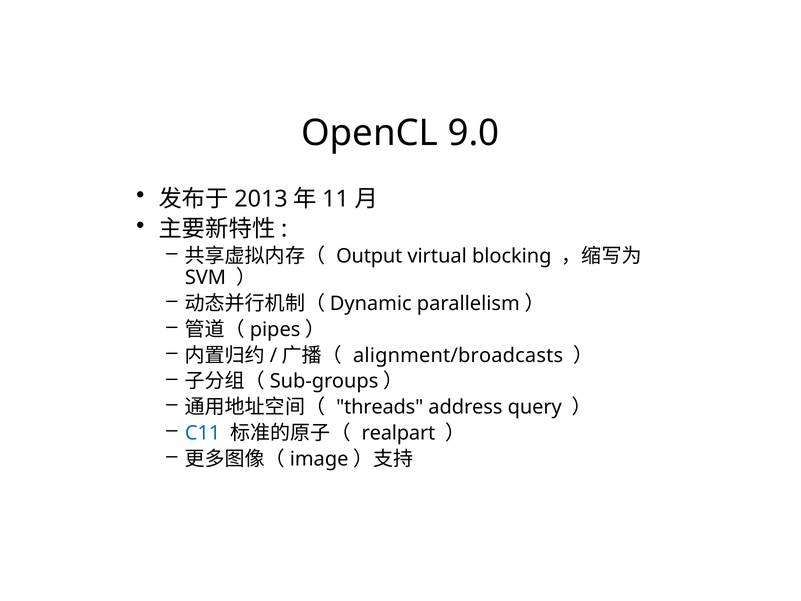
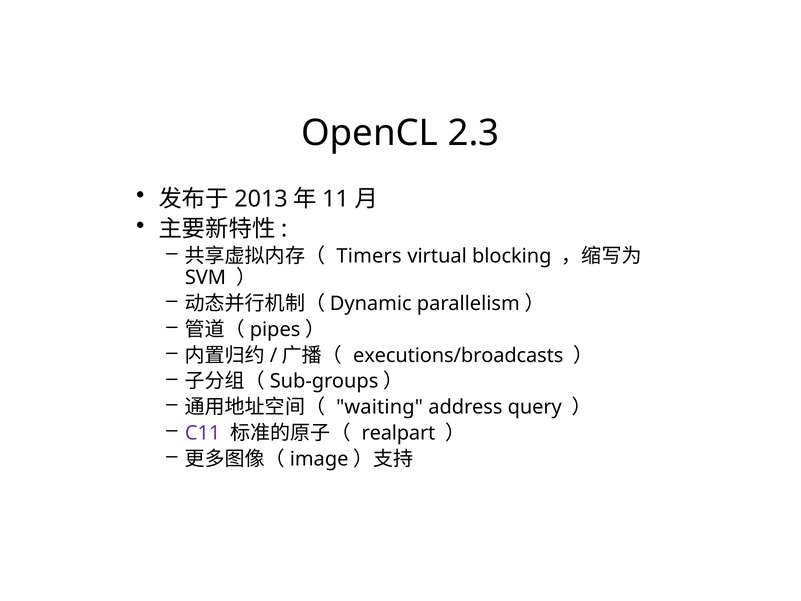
9.0: 9.0 -> 2.3 (474, 133)
Output: Output -> Timers (369, 256)
alignment/broadcasts: alignment/broadcasts -> executions/broadcasts (458, 355)
threads: threads -> waiting (380, 407)
C11 colour: blue -> purple (203, 433)
